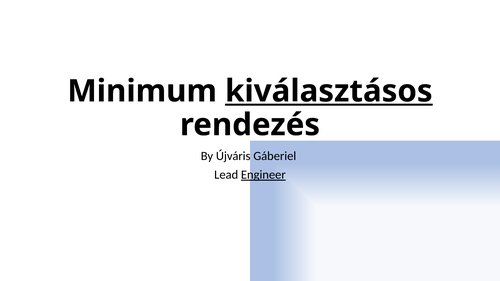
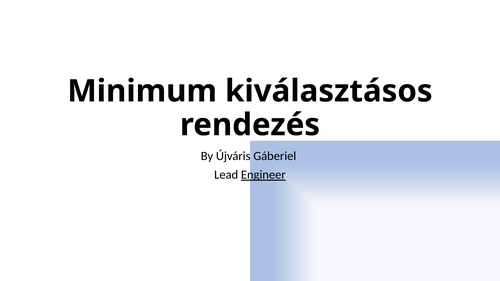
kiválasztásos underline: present -> none (329, 91)
